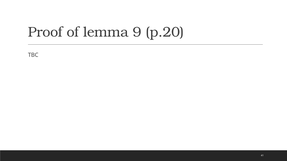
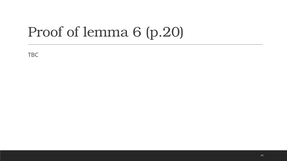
9: 9 -> 6 (137, 32)
